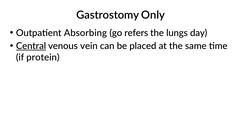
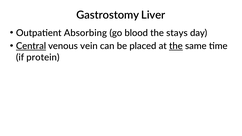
Only: Only -> Liver (153, 15)
refers: refers -> blood (136, 33)
lungs: lungs -> stays (177, 33)
the underline: none -> present (176, 46)
